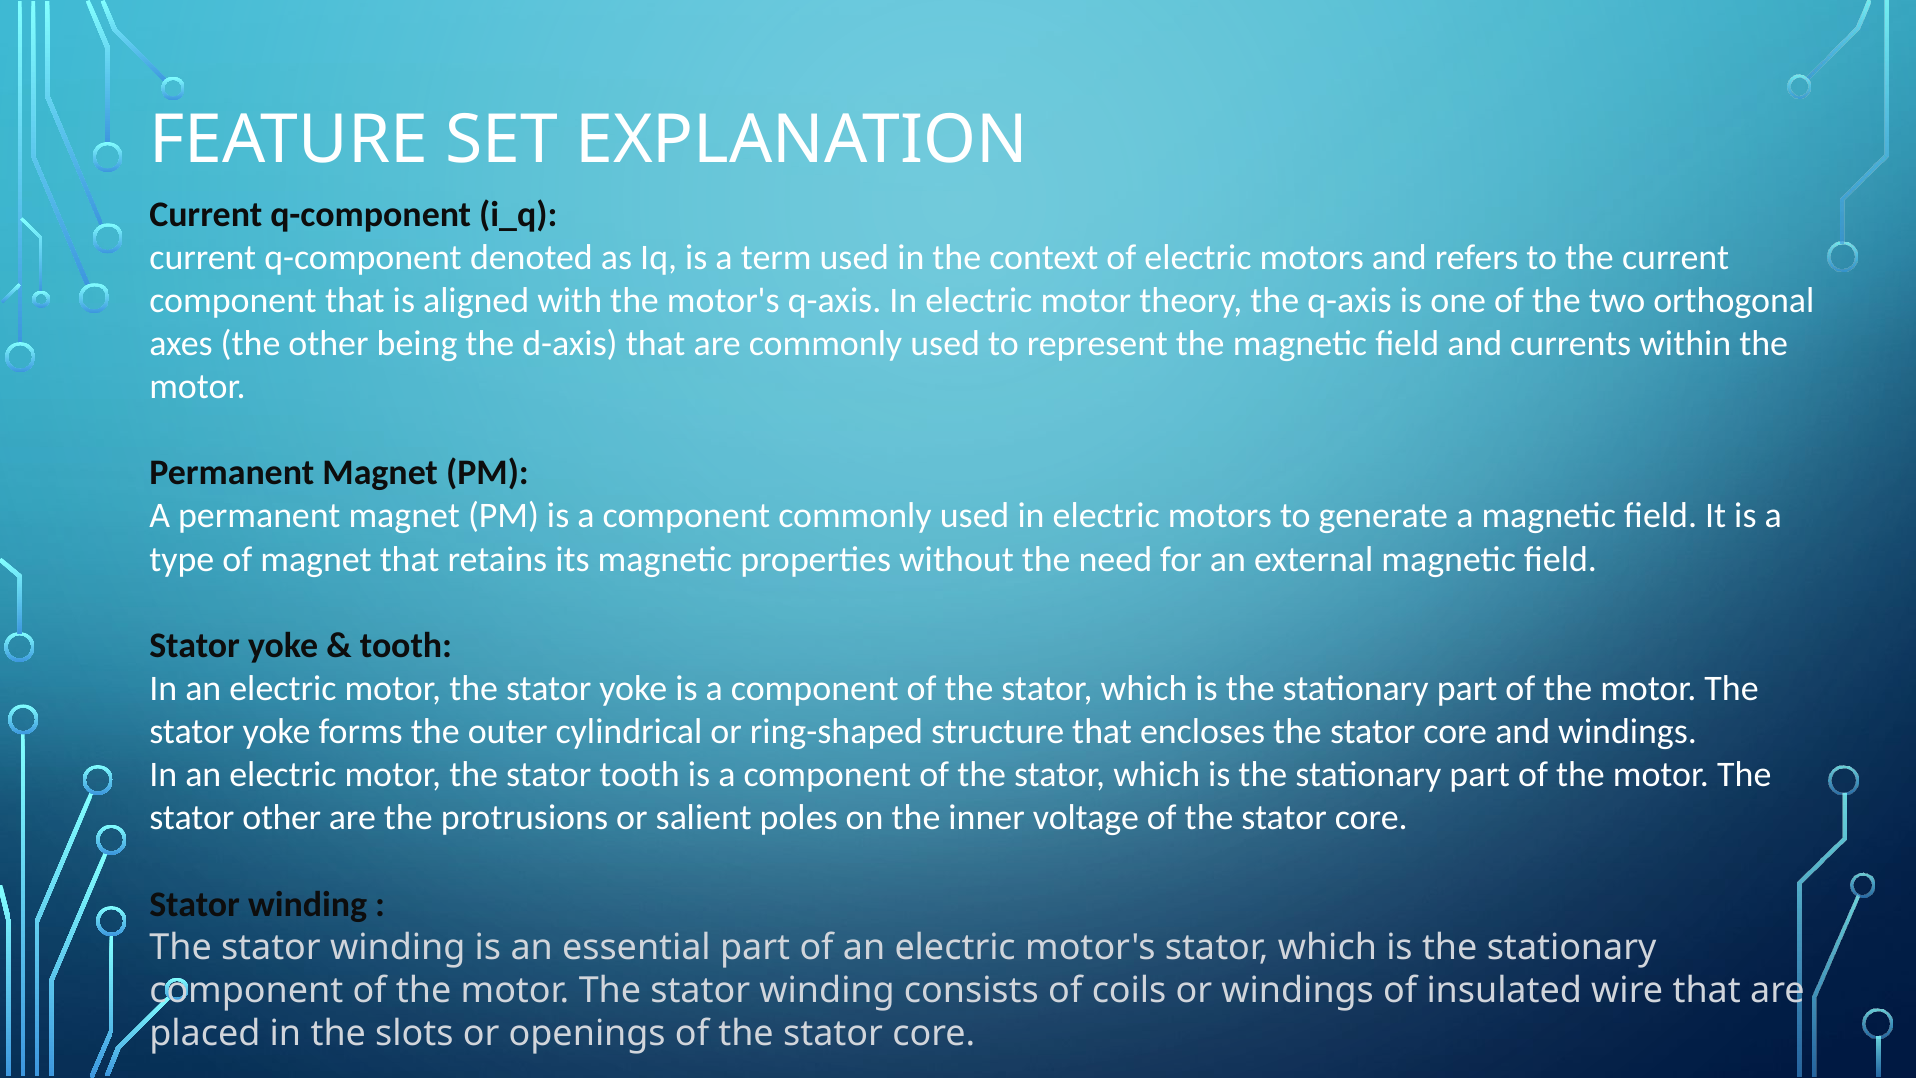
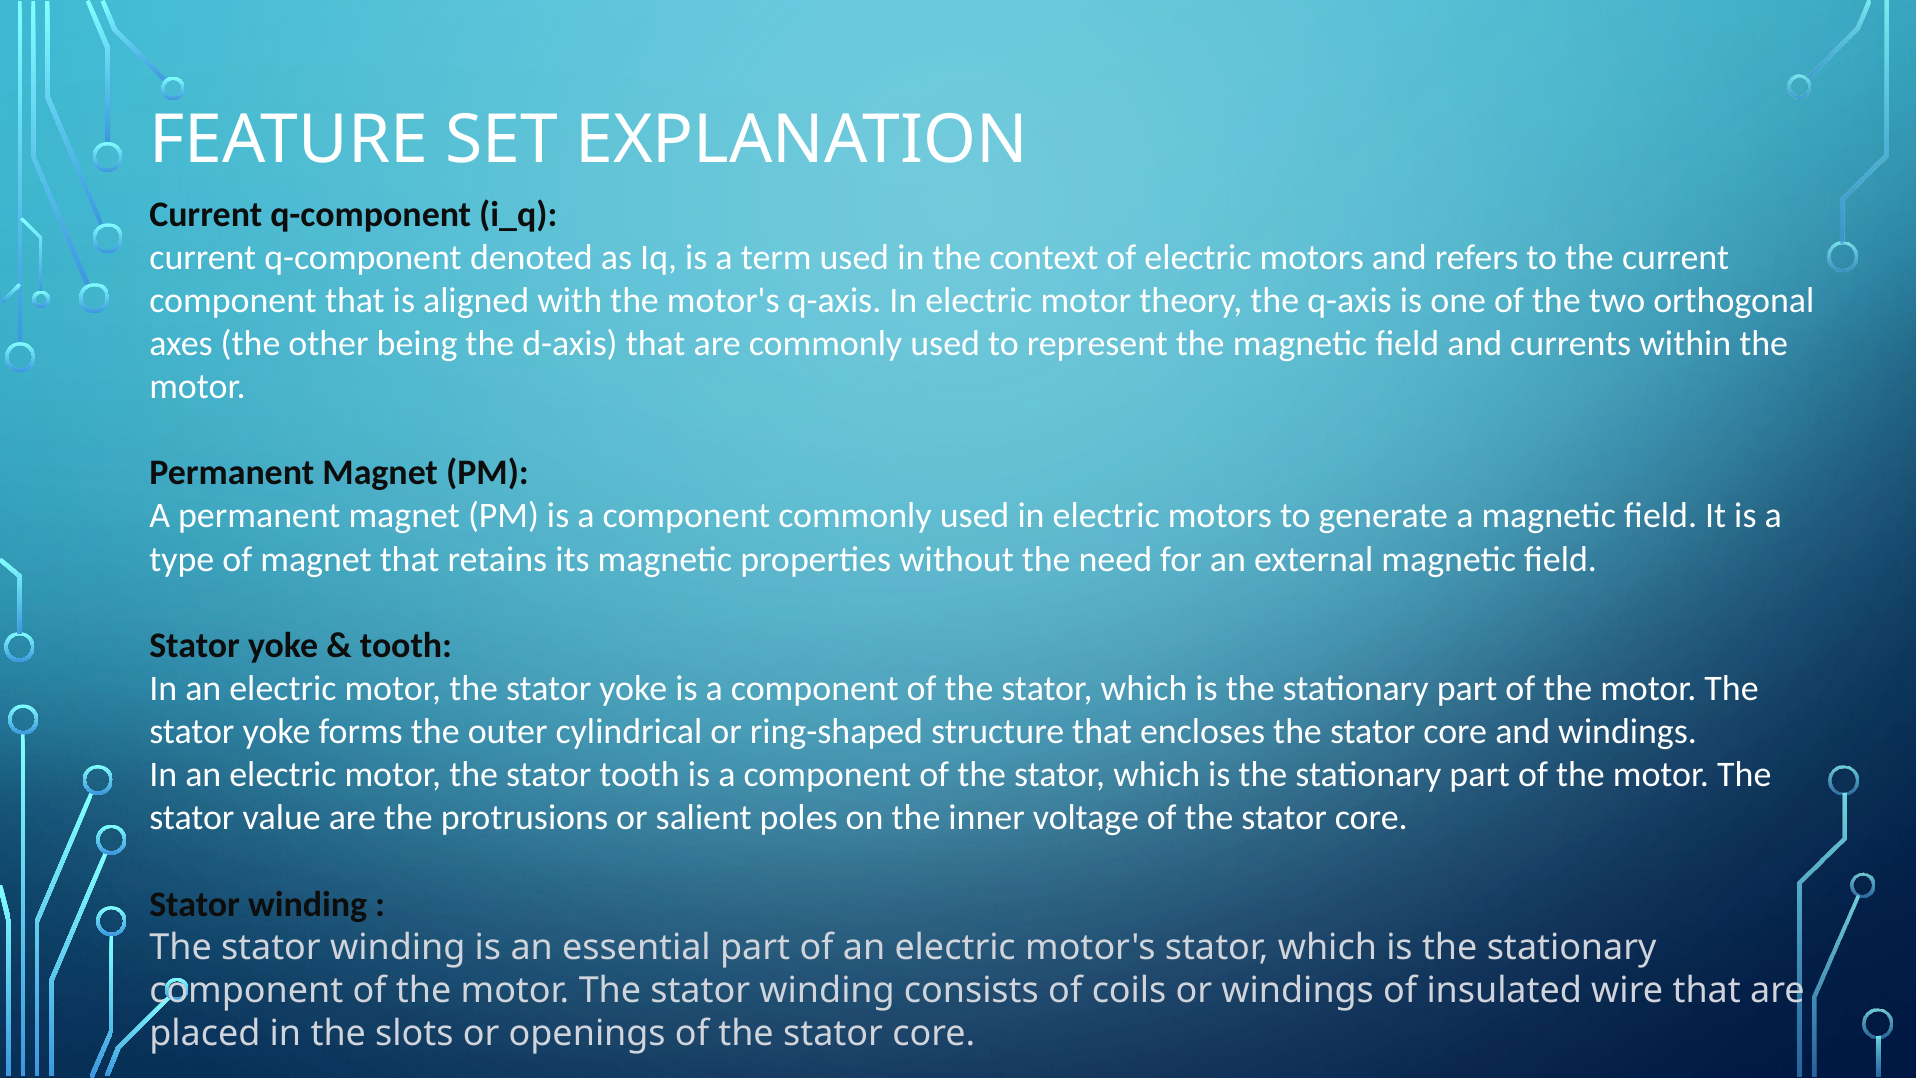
stator other: other -> value (282, 818)
